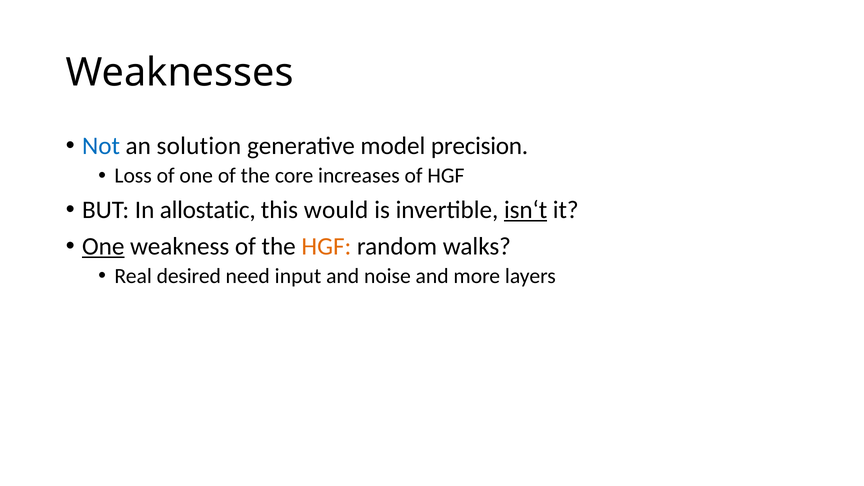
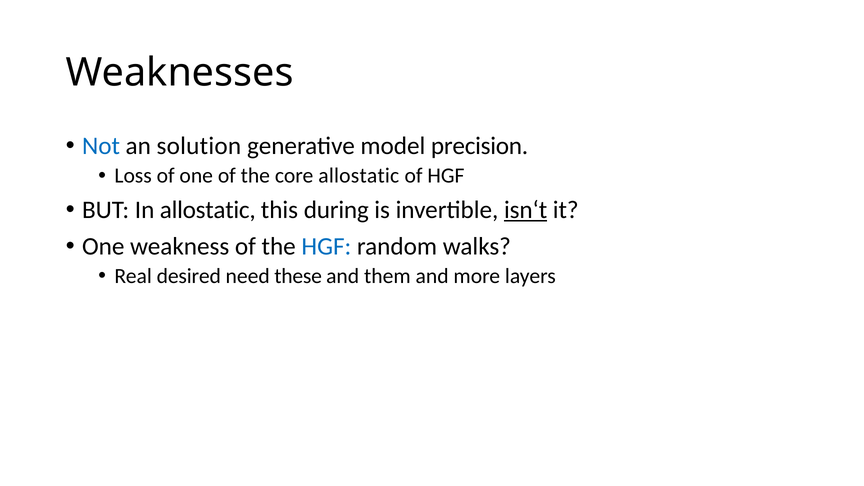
core increases: increases -> allostatic (359, 176)
would: would -> during (336, 210)
One underline: present -> none (103, 246)
HGF colour: orange -> blue (326, 246)
input: input -> these (298, 276)
noise: noise -> them (387, 276)
